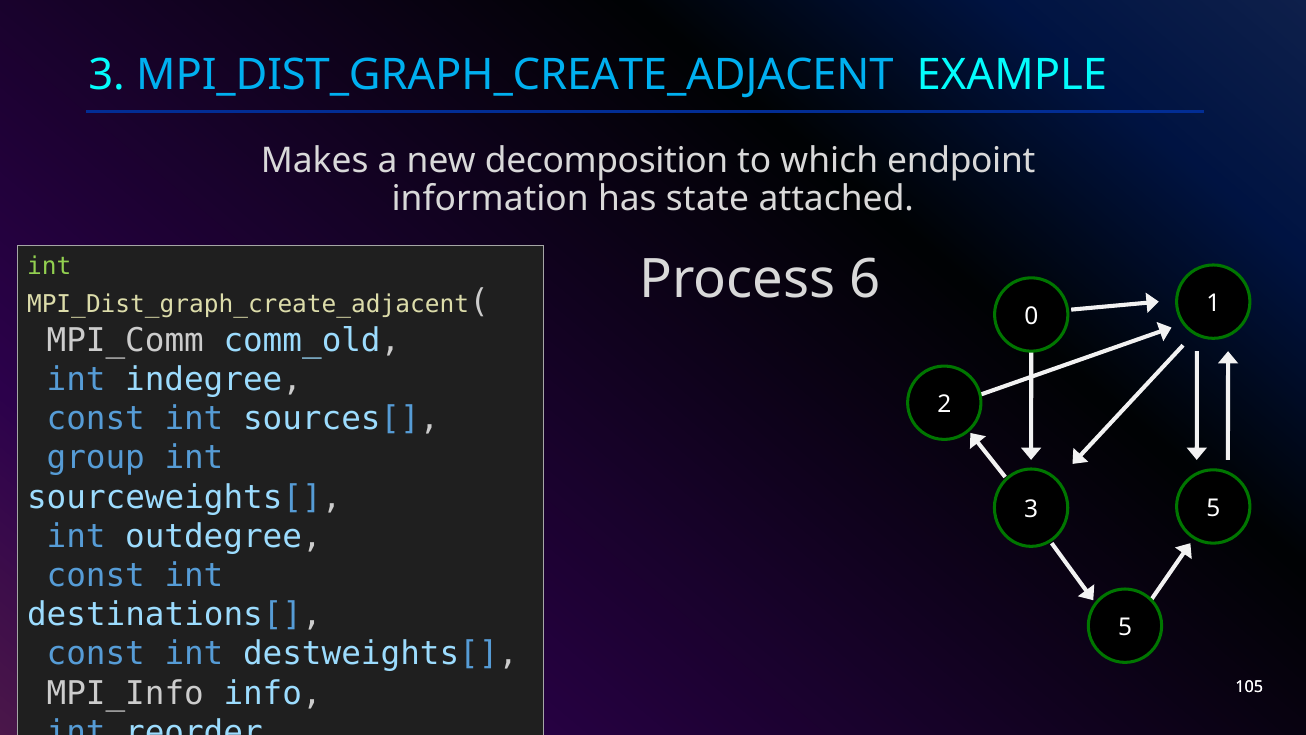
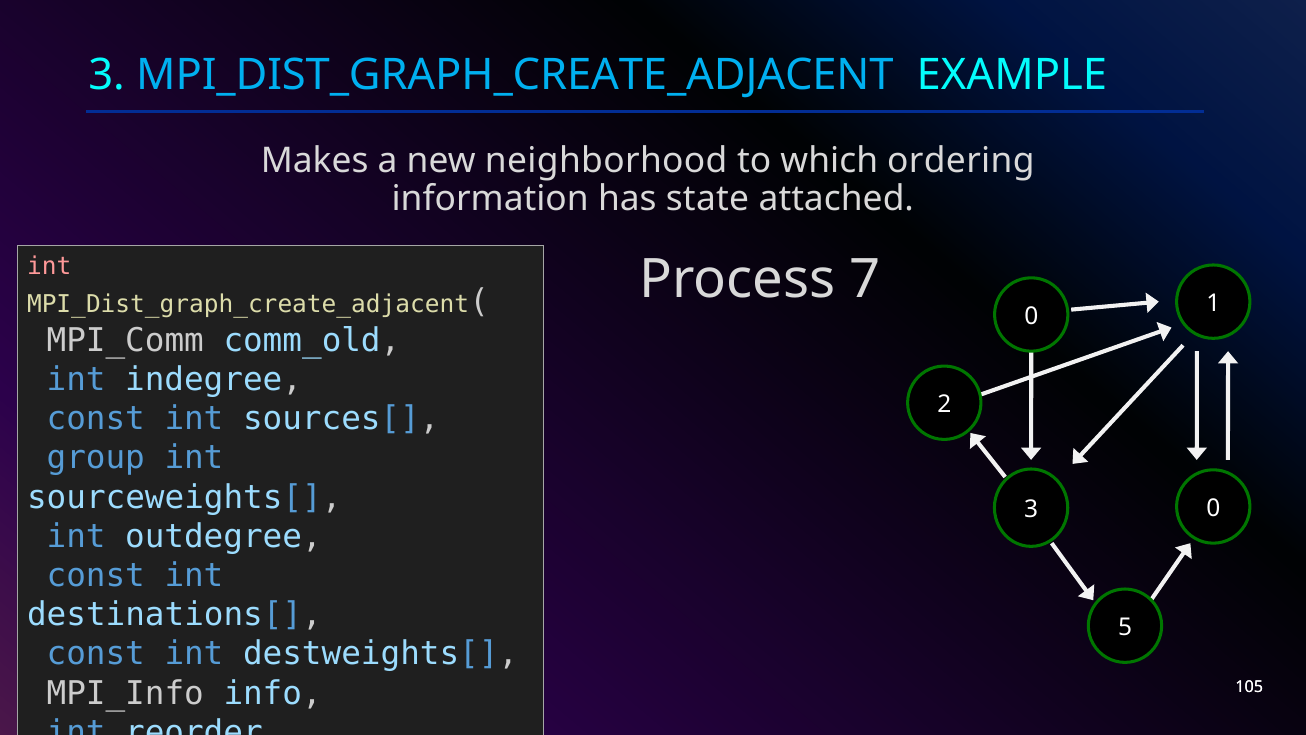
decomposition: decomposition -> neighborhood (606, 160)
endpoint: endpoint -> ordering (961, 160)
int colour: light green -> pink (49, 266)
6: 6 -> 7 (865, 280)
3 5: 5 -> 0 (1213, 508)
